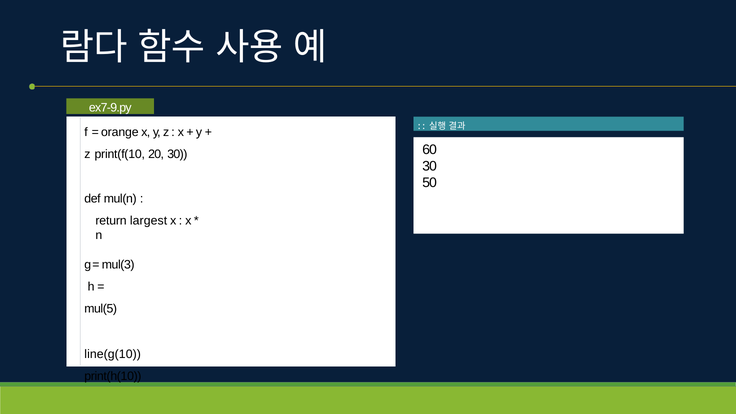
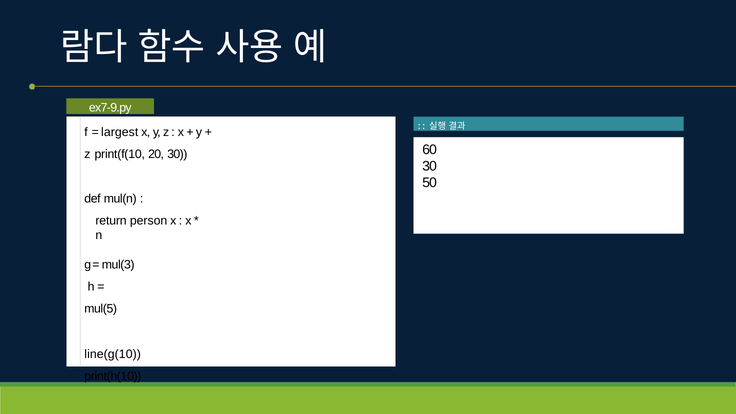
orange: orange -> largest (120, 132)
largest: largest -> person (149, 221)
